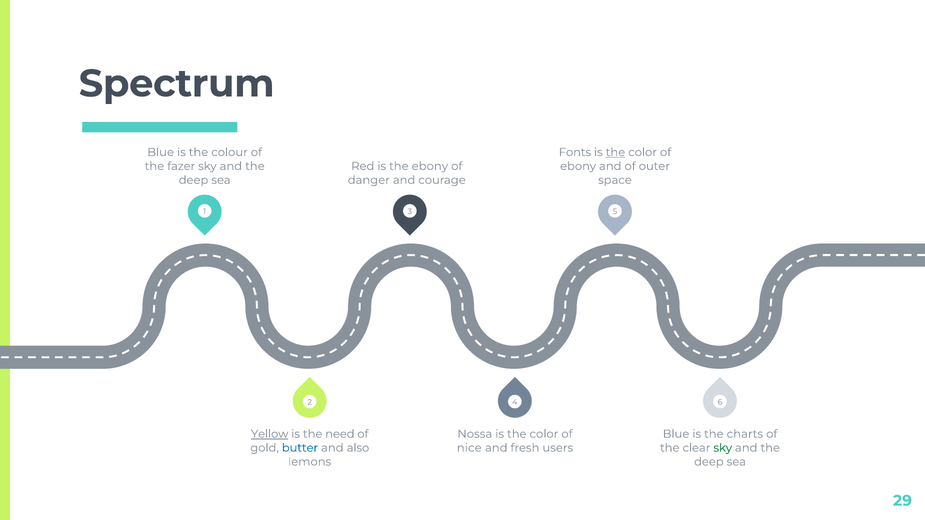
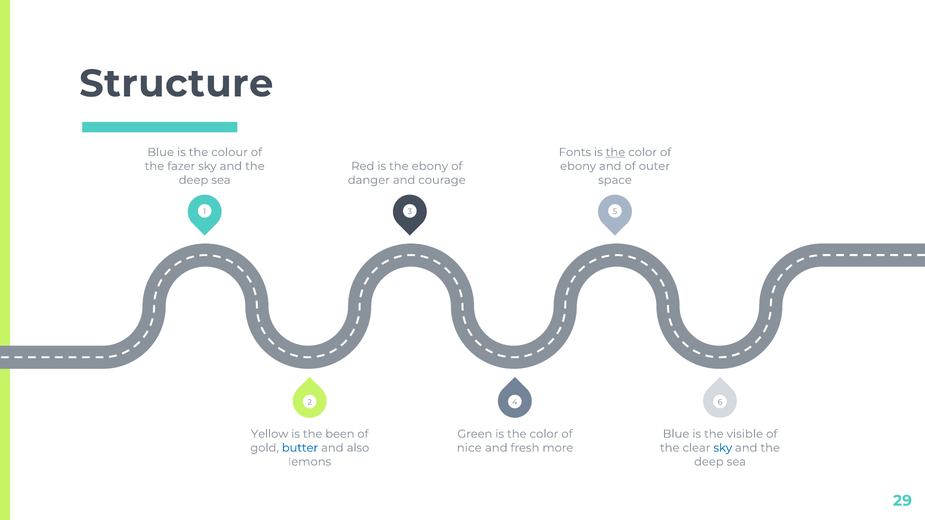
Spectrum: Spectrum -> Structure (176, 84)
Yellow underline: present -> none (270, 434)
need: need -> been (340, 434)
Nossa: Nossa -> Green (475, 434)
charts: charts -> visible (745, 434)
users: users -> more (558, 448)
sky colour: green -> blue (723, 448)
